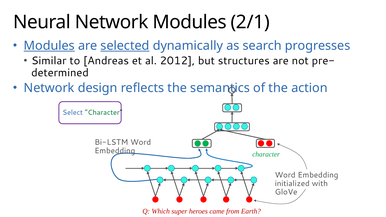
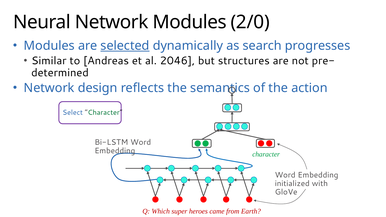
2/1: 2/1 -> 2/0 (250, 22)
Modules underline: present -> none (49, 46)
2012: 2012 -> 2046 (177, 61)
